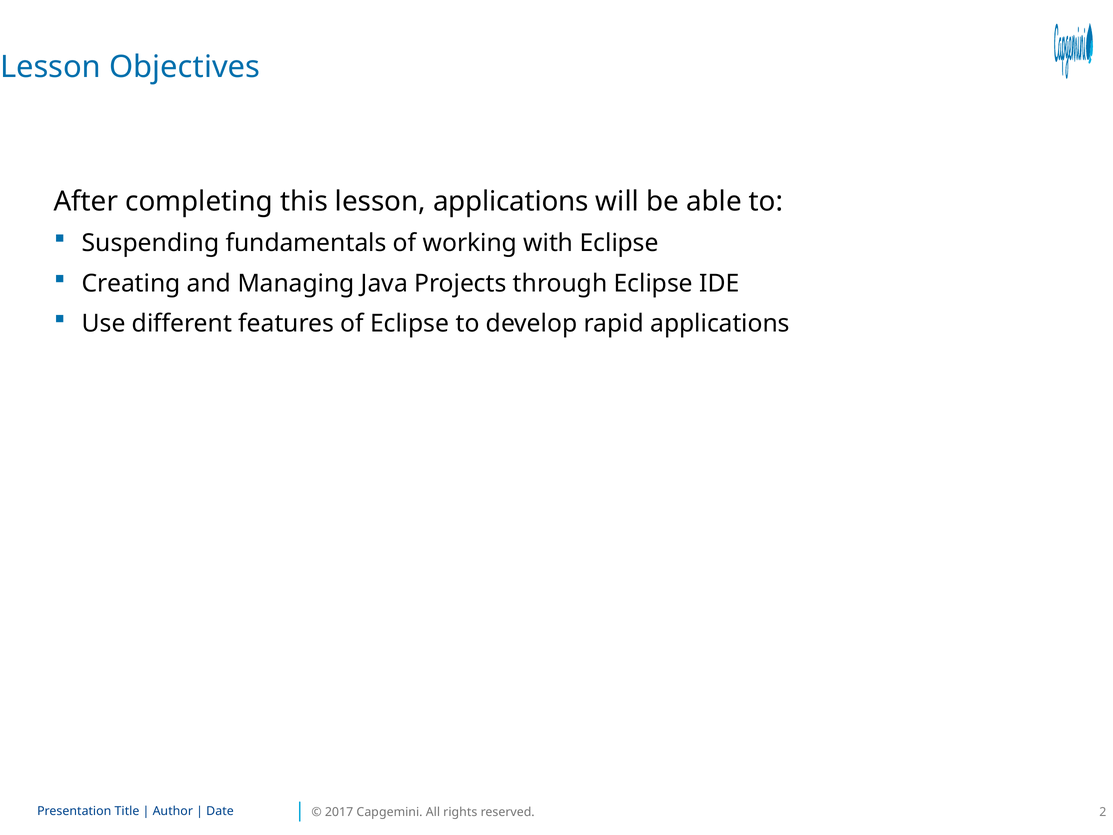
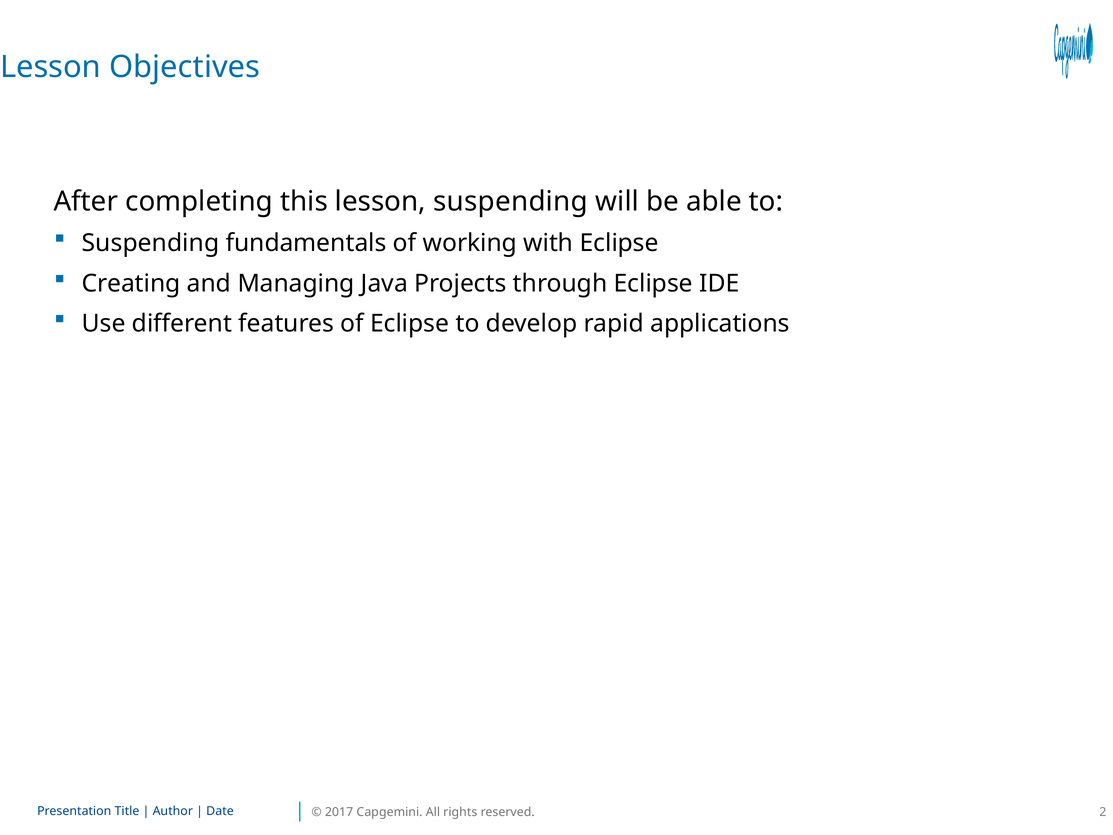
lesson applications: applications -> suspending (511, 201)
